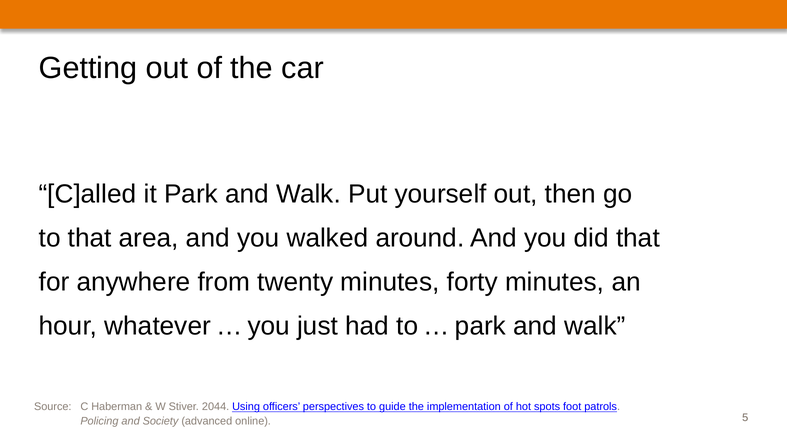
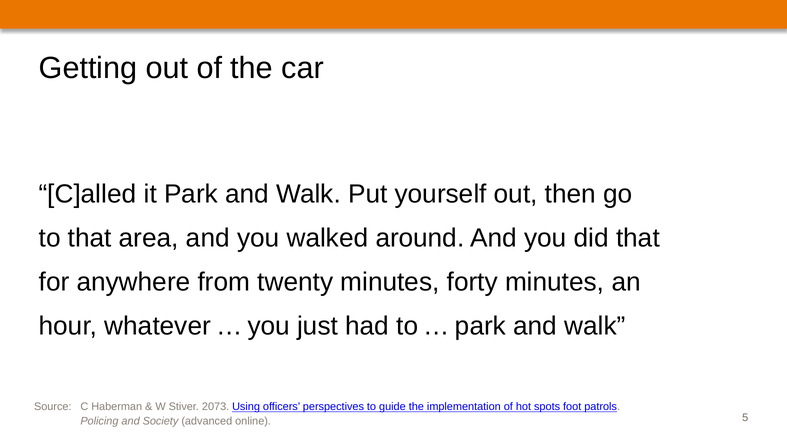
2044: 2044 -> 2073 (216, 407)
